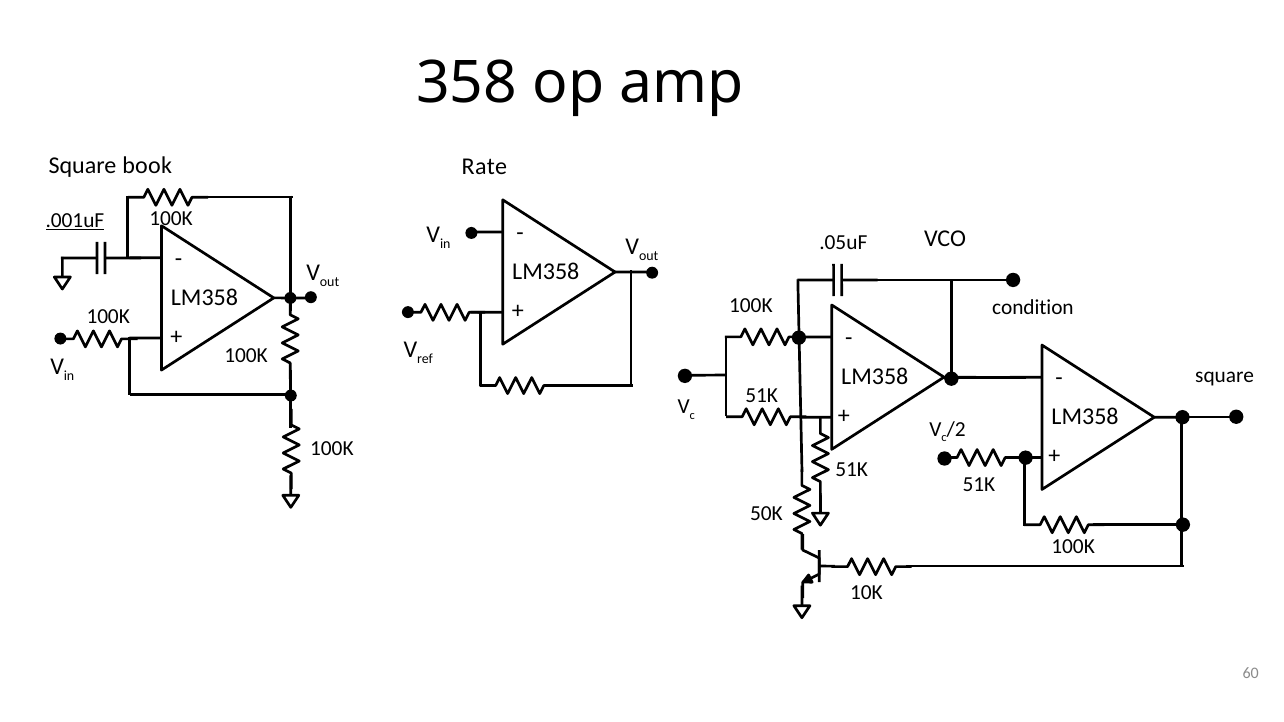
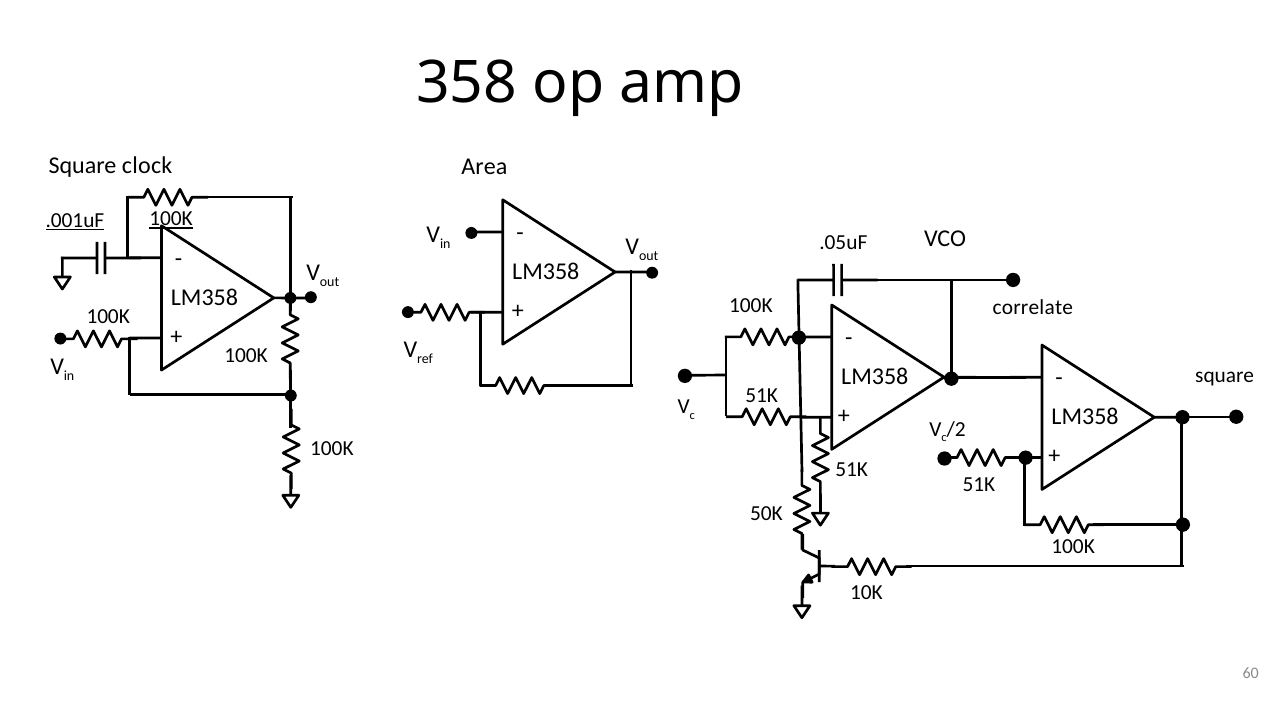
book: book -> clock (147, 165)
Rate: Rate -> Area (484, 166)
100K underline: none -> present (171, 219)
condition: condition -> correlate (1033, 308)
